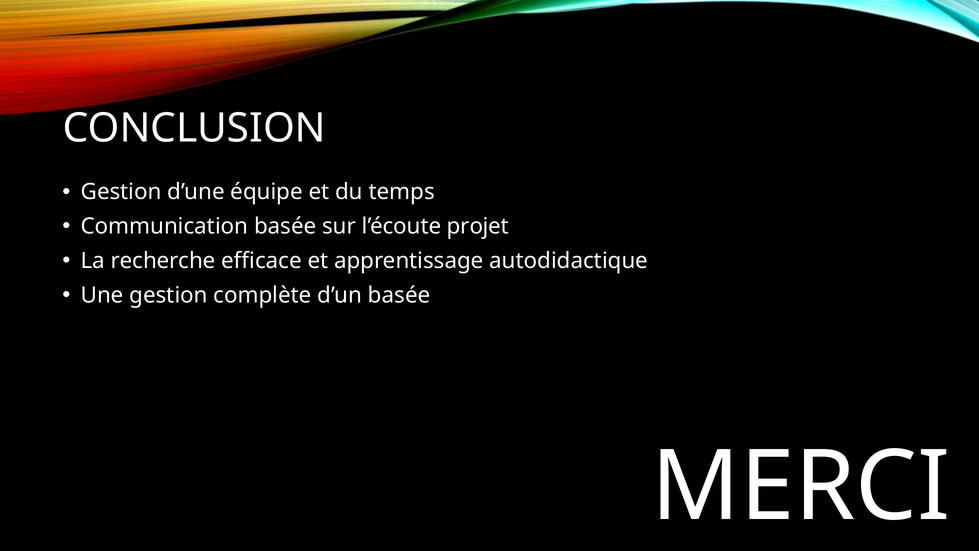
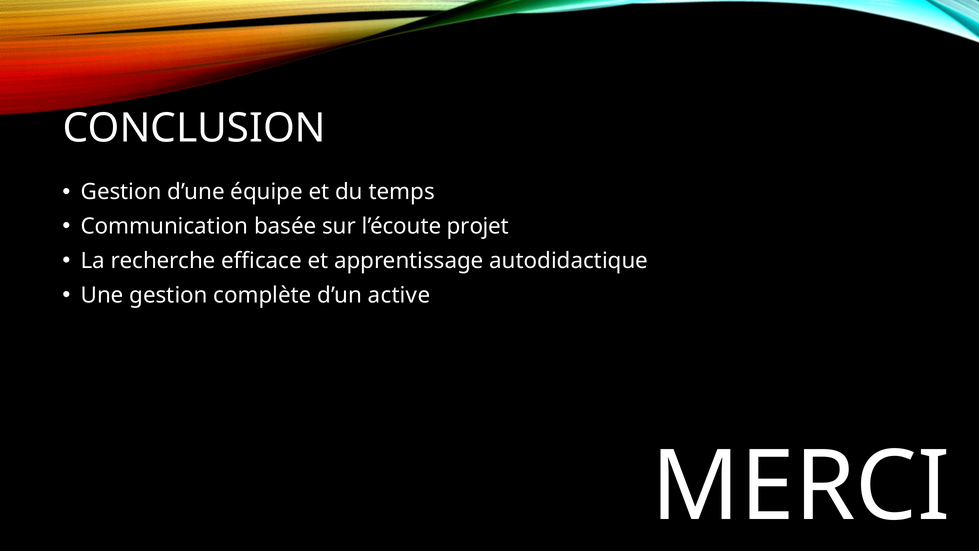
d’un basée: basée -> active (399, 295)
